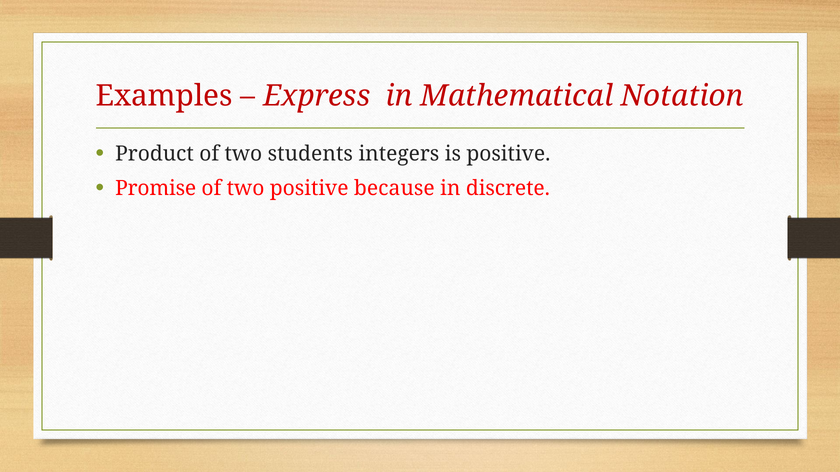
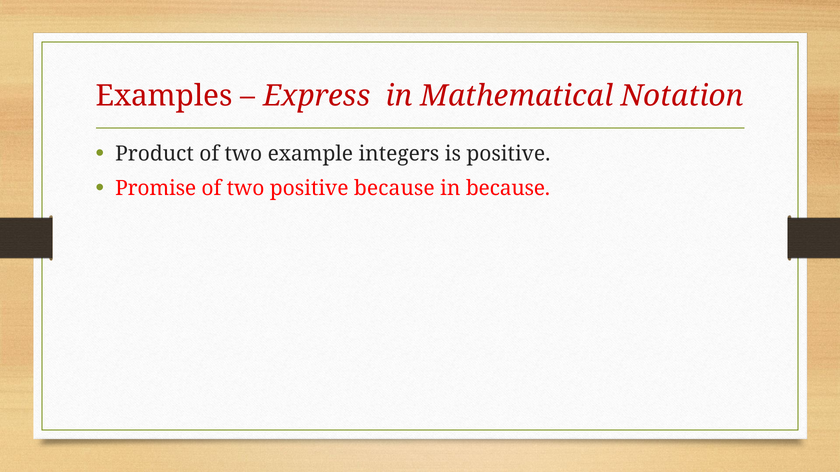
students: students -> example (310, 154)
in discrete: discrete -> because (508, 189)
